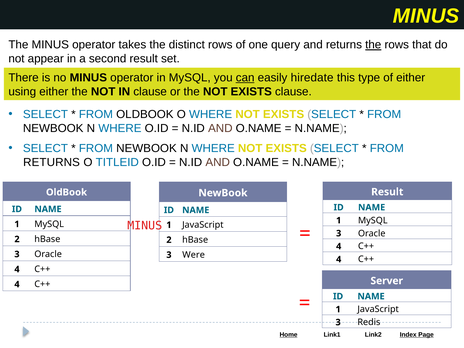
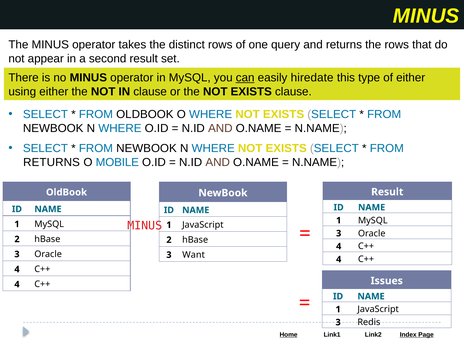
the underline: present -> none (373, 45)
TITLEID: TITLEID -> MOBILE (117, 162)
Were: Were -> Want (194, 255)
Server: Server -> Issues (387, 281)
